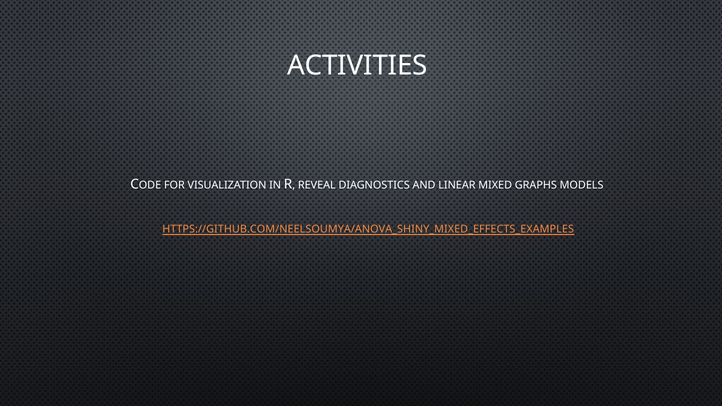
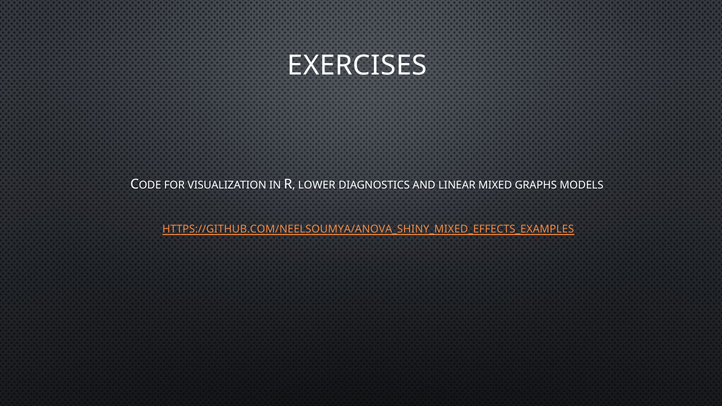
ACTIVITIES: ACTIVITIES -> EXERCISES (357, 65)
REVEAL: REVEAL -> LOWER (317, 185)
